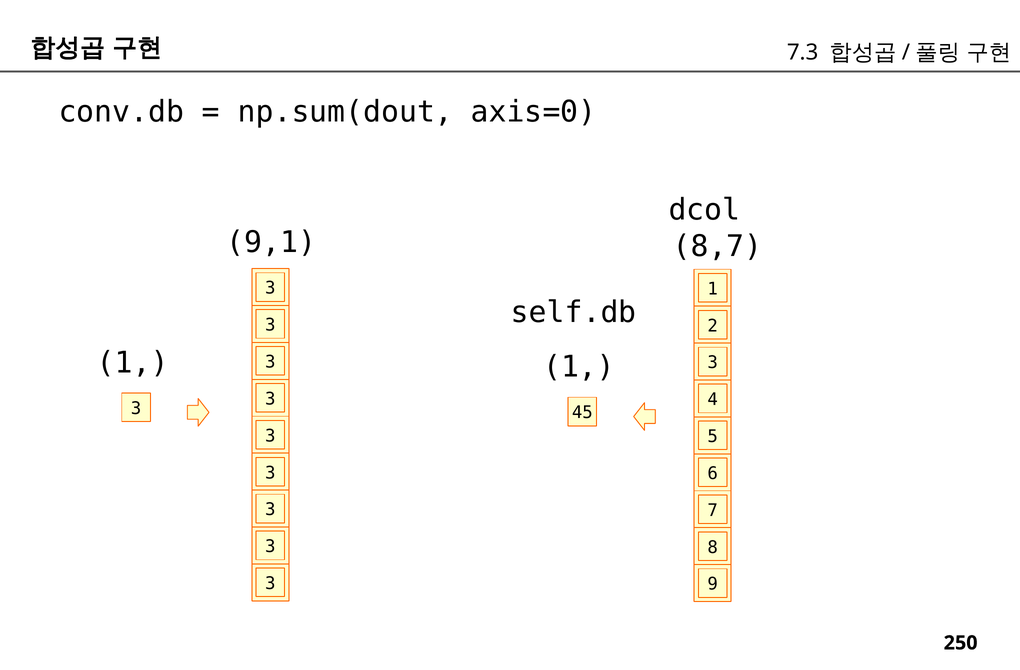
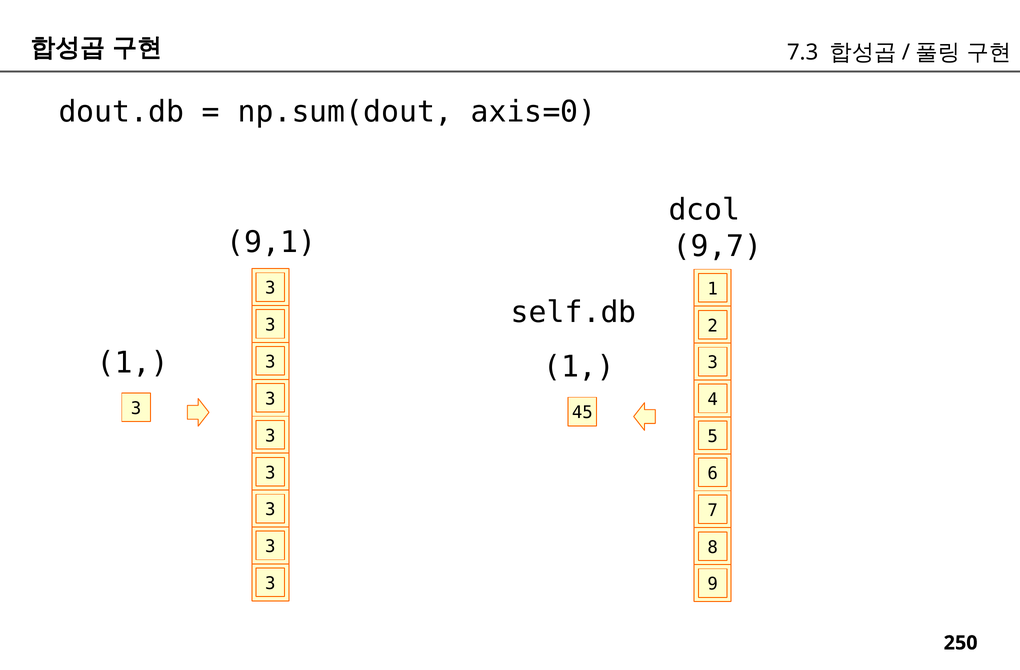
conv.db: conv.db -> dout.db (121, 112)
8,7: 8,7 -> 9,7 (718, 246)
